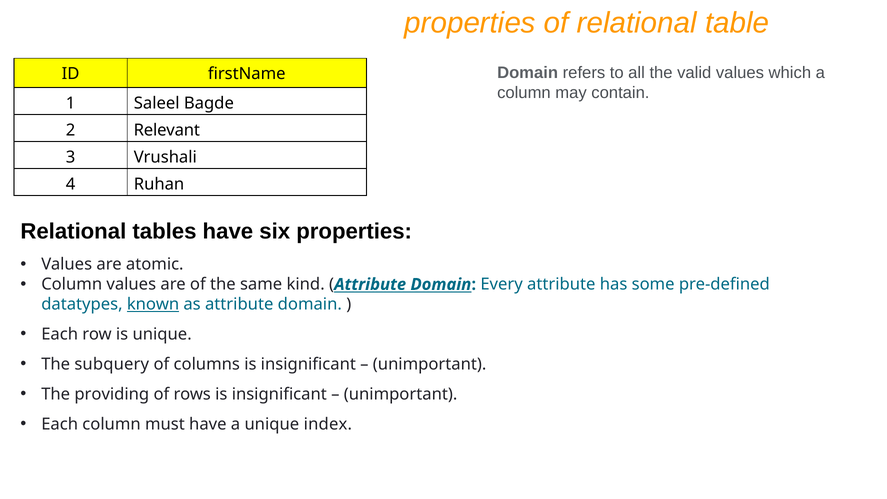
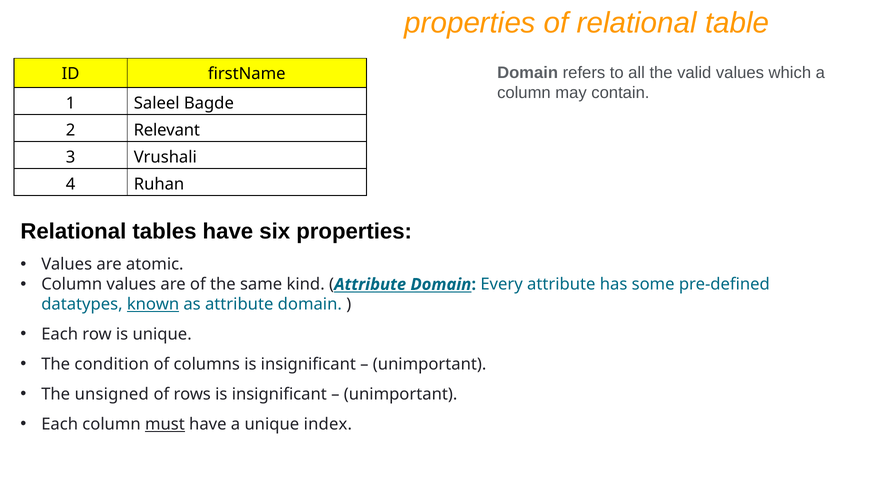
subquery: subquery -> condition (112, 364)
providing: providing -> unsigned (112, 394)
must underline: none -> present (165, 424)
